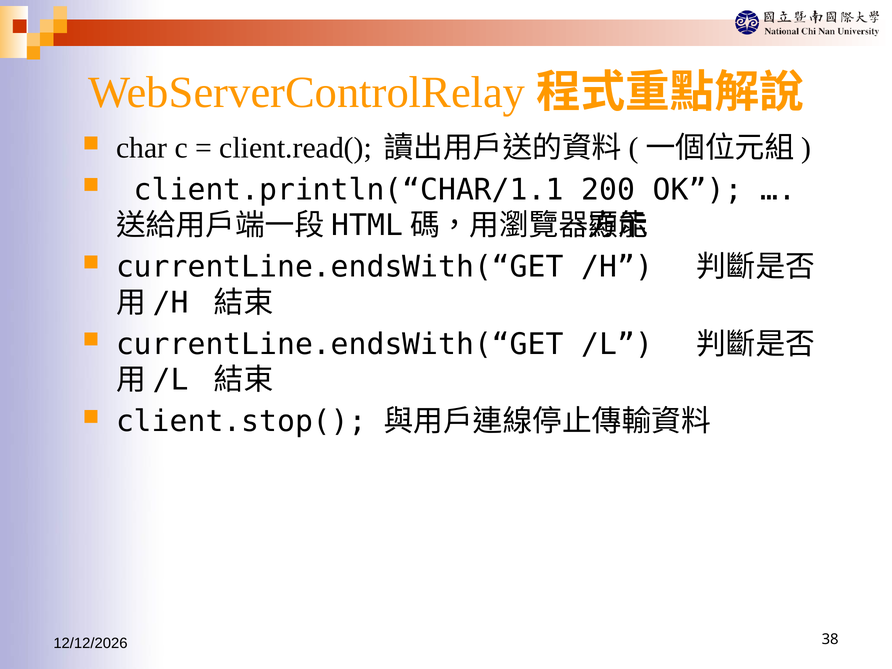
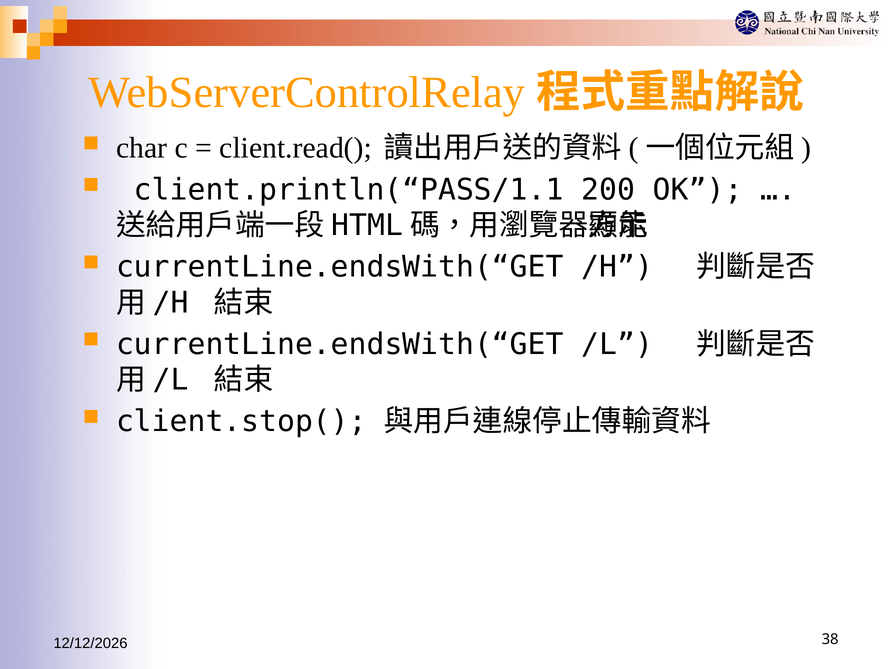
client.println(“CHAR/1.1: client.println(“CHAR/1.1 -> client.println(“PASS/1.1 (349, 190)
